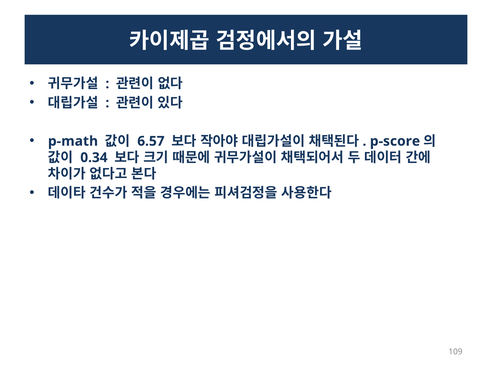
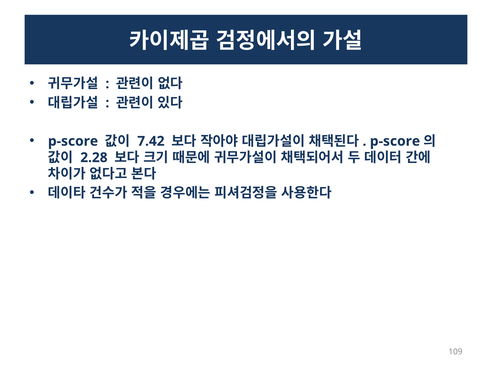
p-math: p-math -> p-score (73, 141)
6.57: 6.57 -> 7.42 (151, 141)
0.34: 0.34 -> 2.28 (94, 158)
